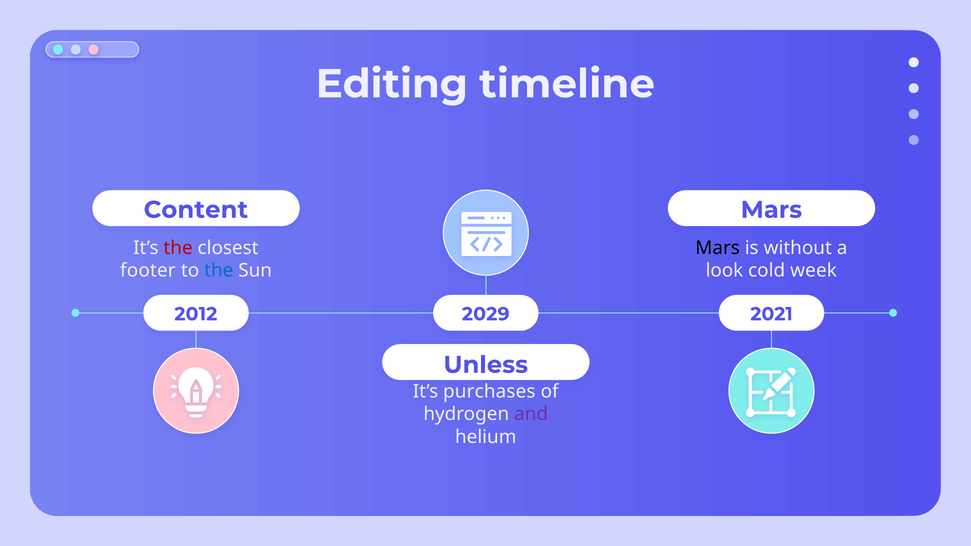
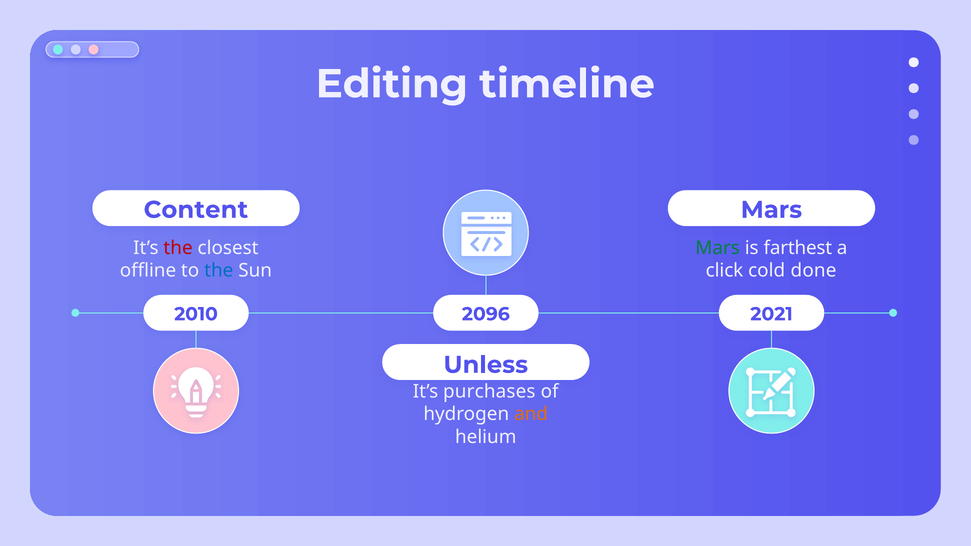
Mars colour: black -> green (718, 248)
without: without -> farthest (798, 248)
footer: footer -> offline (148, 271)
look: look -> click (724, 271)
week: week -> done (814, 271)
2012: 2012 -> 2010 (196, 314)
2029: 2029 -> 2096 (486, 314)
and colour: purple -> orange (531, 414)
